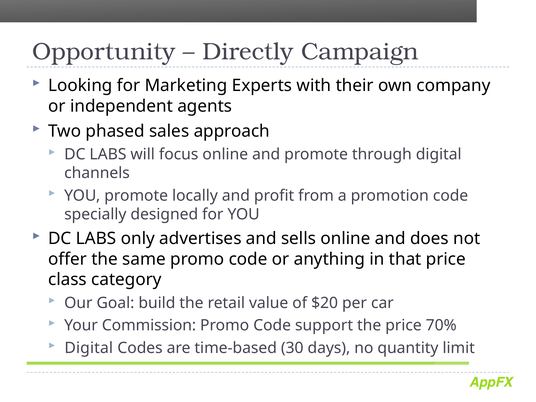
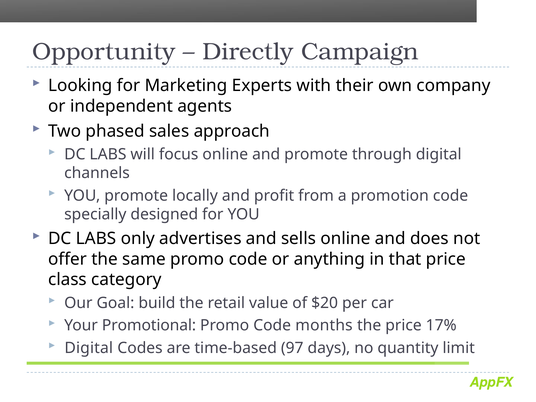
Commission: Commission -> Promotional (149, 325)
support: support -> months (324, 325)
70%: 70% -> 17% (441, 325)
30: 30 -> 97 (292, 348)
